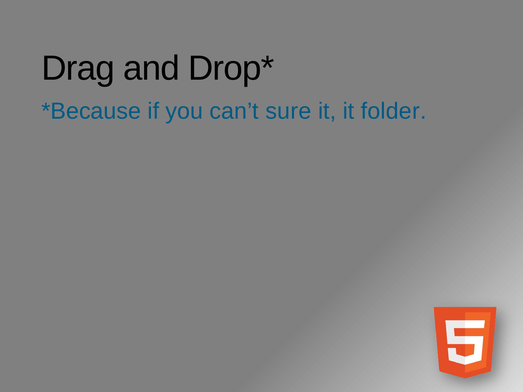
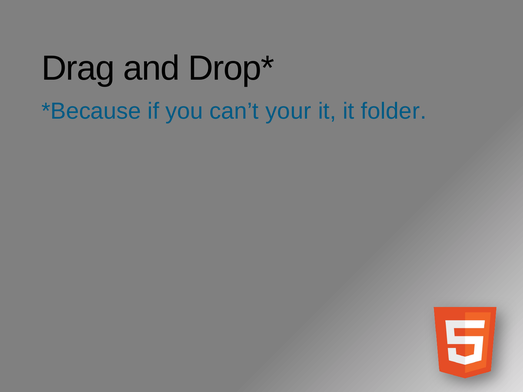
sure: sure -> your (288, 111)
